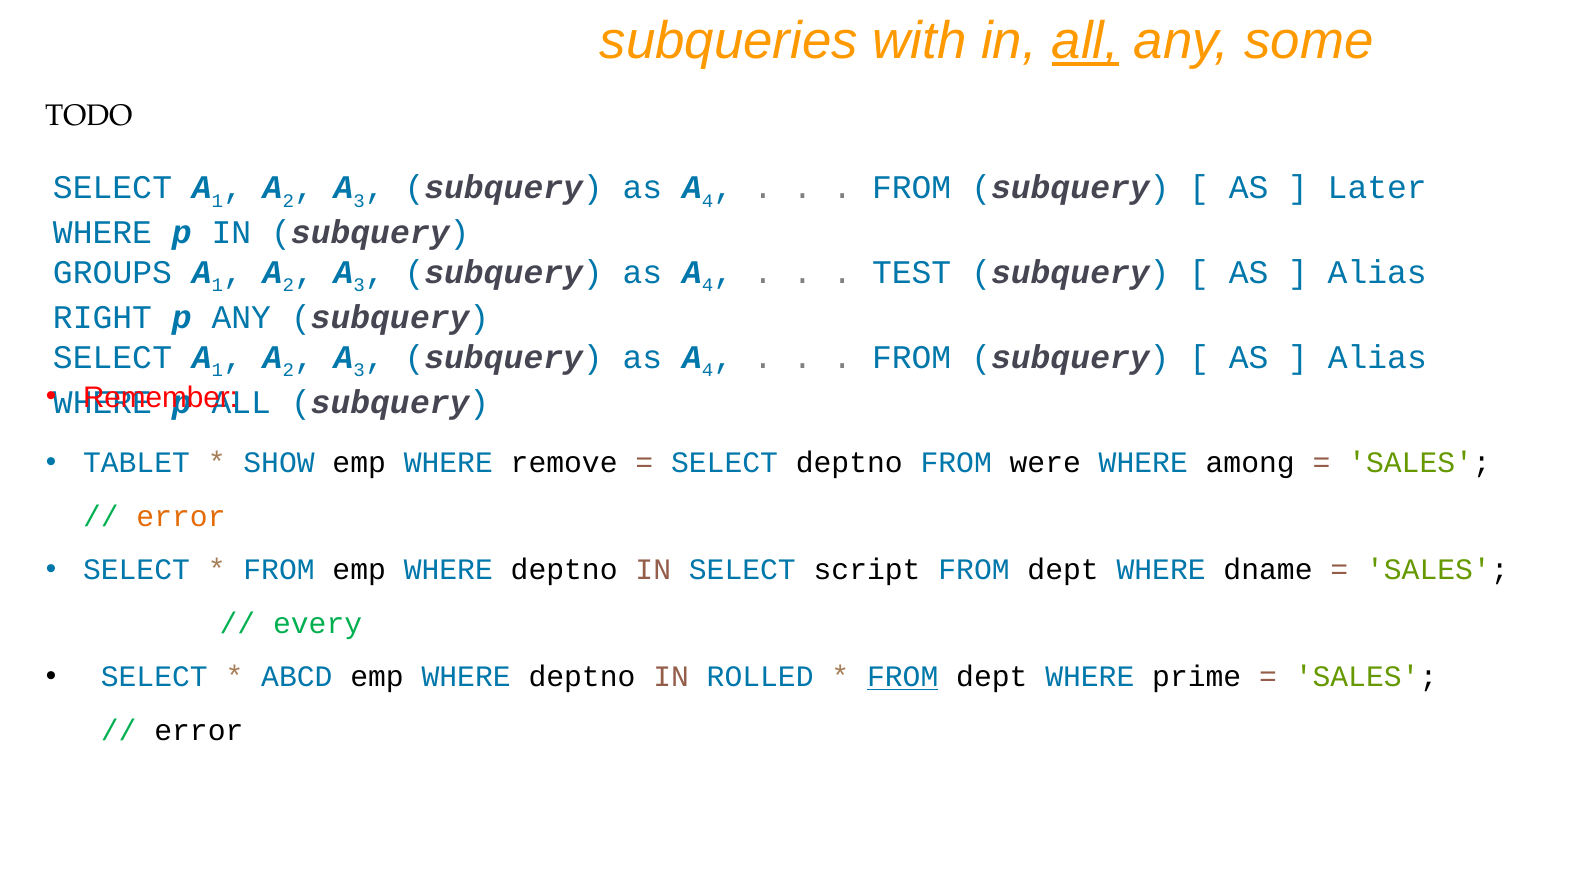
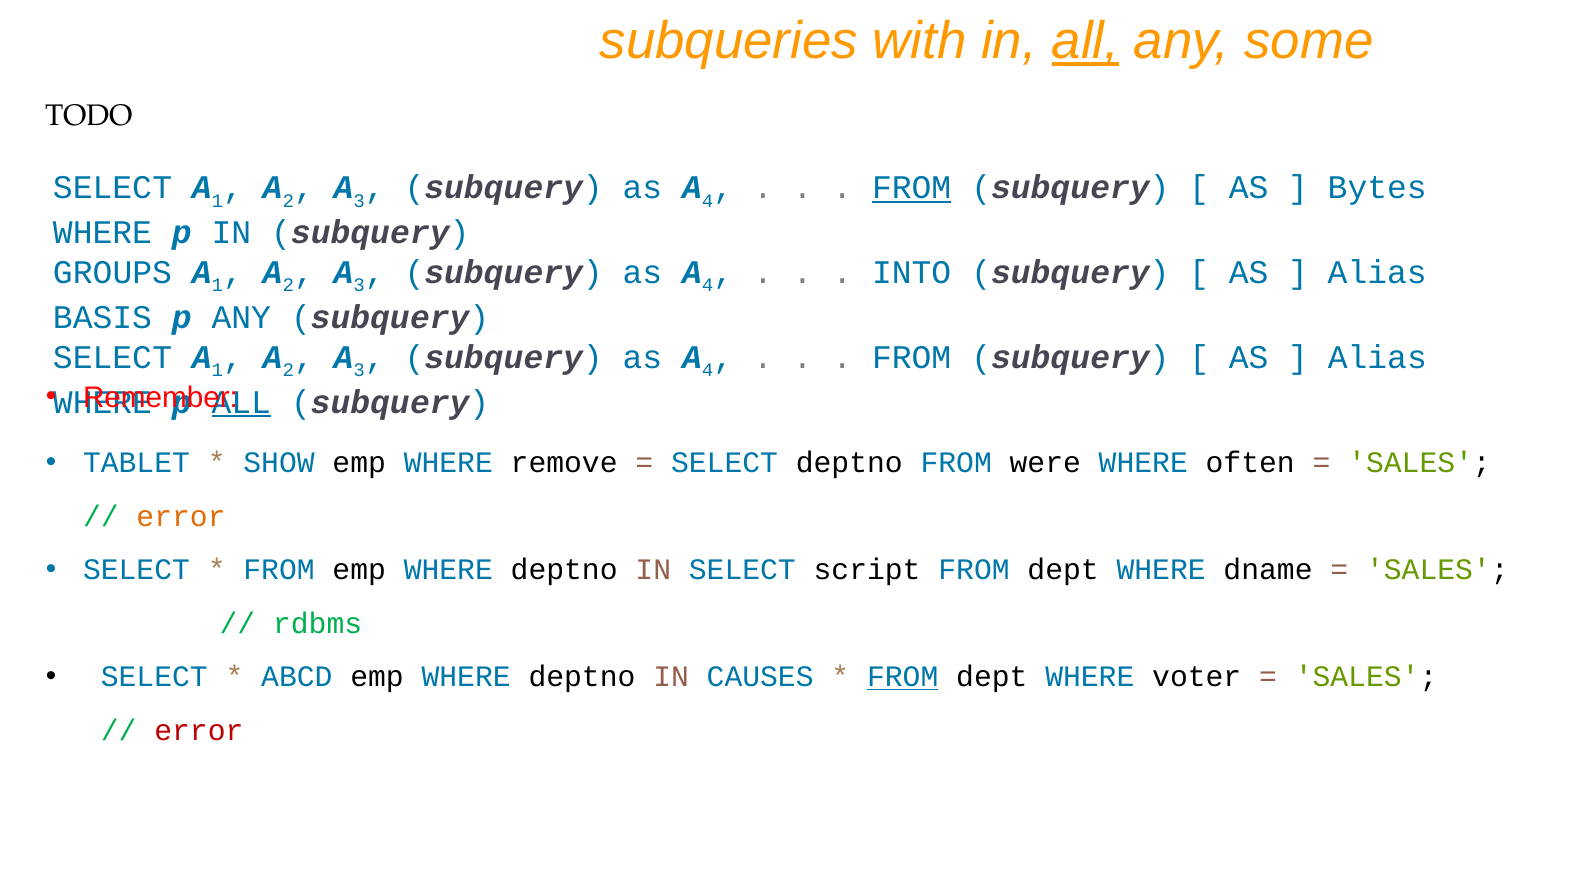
FROM underline: none -> present (912, 188)
Later: Later -> Bytes (1377, 188)
TEST: TEST -> INTO (912, 273)
RIGHT: RIGHT -> BASIS (103, 318)
ALL underline: none -> present (241, 402)
among: among -> often (1250, 463)
every: every -> rdbms (318, 623)
ROLLED: ROLLED -> CAUSES (760, 677)
prime: prime -> voter (1197, 677)
error colour: black -> red (199, 730)
